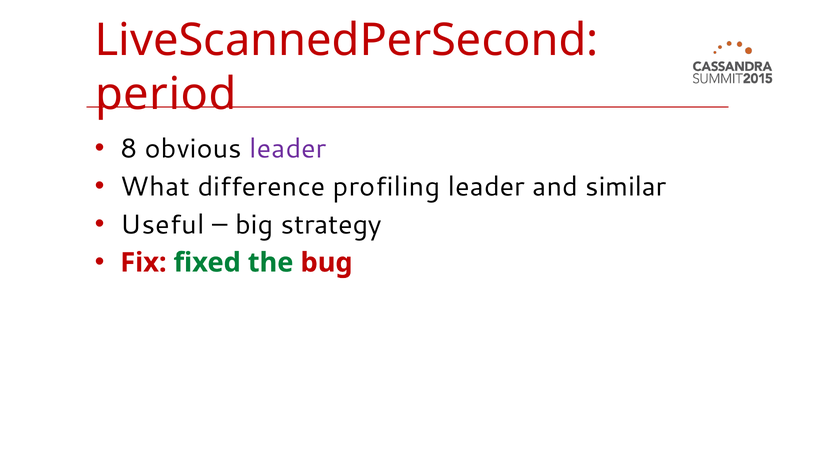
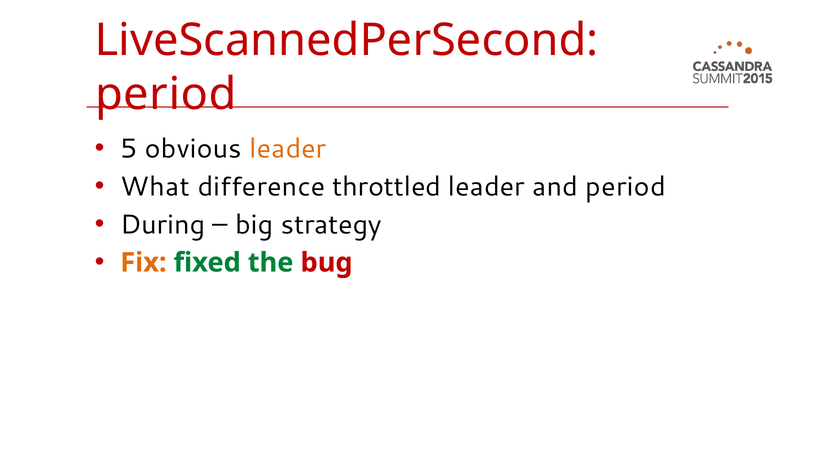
8: 8 -> 5 (129, 149)
leader colour: purple -> orange (288, 149)
profiling: profiling -> throttled (387, 187)
and similar: similar -> period (626, 187)
Useful: Useful -> During (163, 225)
Fix colour: red -> orange (143, 263)
